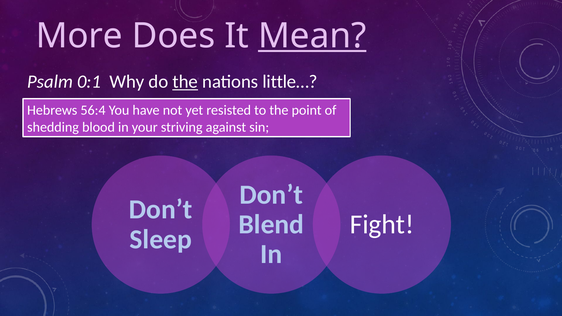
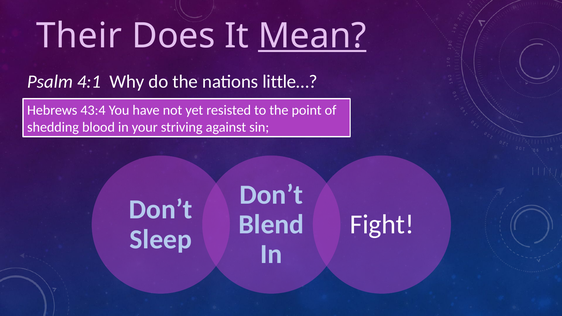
More: More -> Their (79, 36)
0:1: 0:1 -> 4:1 (89, 82)
the underline: present -> none (185, 82)
56:4: 56:4 -> 43:4 (93, 110)
